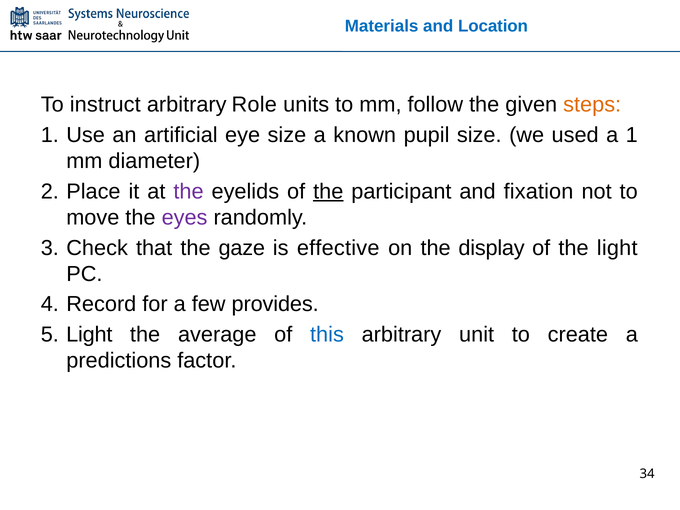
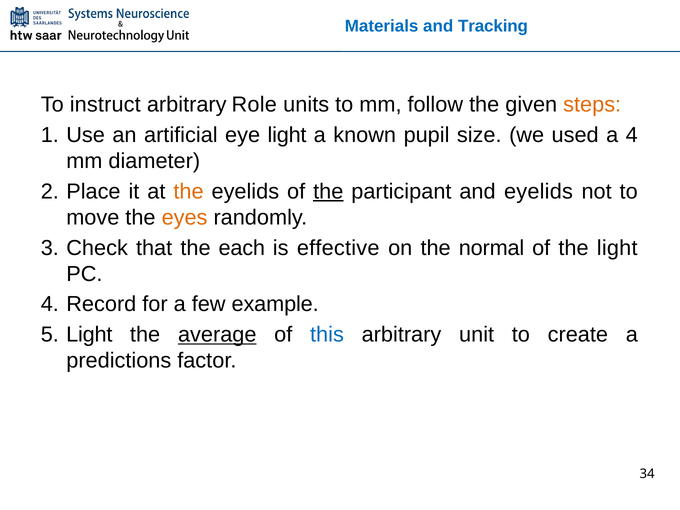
Location: Location -> Tracking (493, 26)
eye size: size -> light (287, 135)
a 1: 1 -> 4 (632, 135)
the colour: purple -> orange (188, 191)
and fixation: fixation -> eyelids (538, 191)
eyes colour: purple -> orange (185, 217)
gaze: gaze -> each (242, 248)
display: display -> normal (492, 248)
provides: provides -> example (275, 304)
average underline: none -> present (217, 335)
